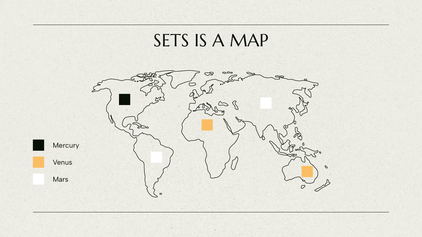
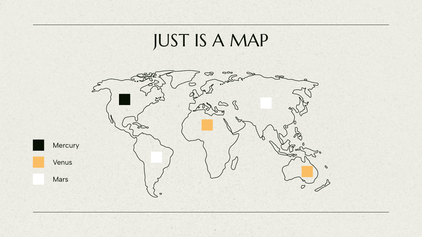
SETS: SETS -> JUST (171, 41)
